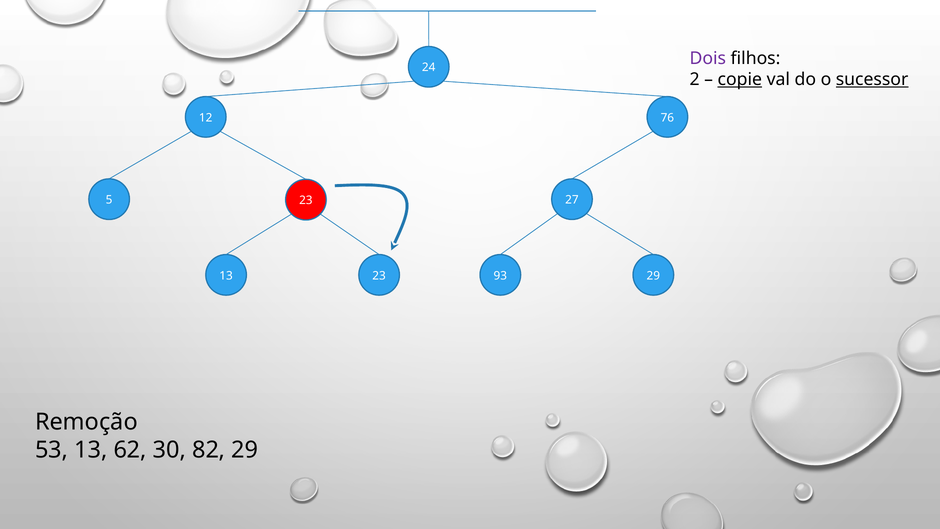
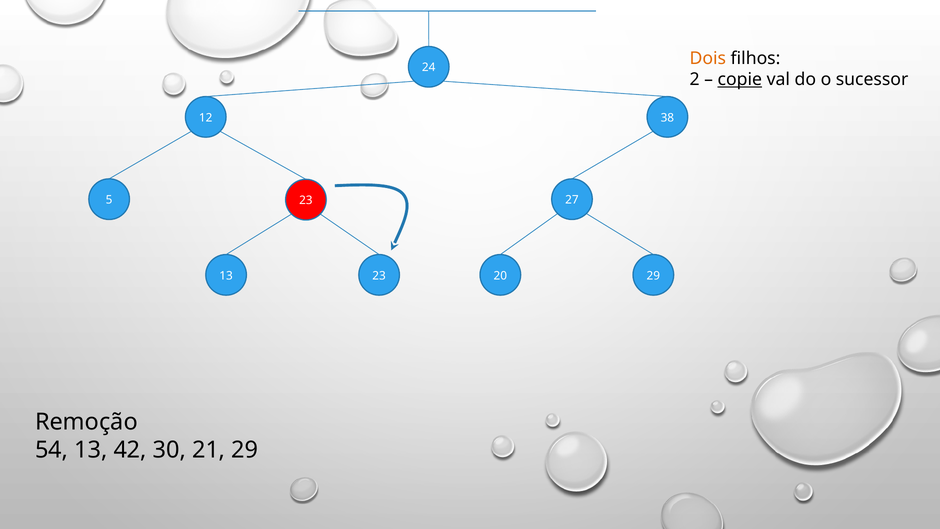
Dois colour: purple -> orange (708, 58)
sucessor underline: present -> none (872, 80)
76: 76 -> 38 (667, 118)
93: 93 -> 20 (500, 276)
53: 53 -> 54 (52, 450)
62: 62 -> 42 (130, 450)
82: 82 -> 21 (209, 450)
